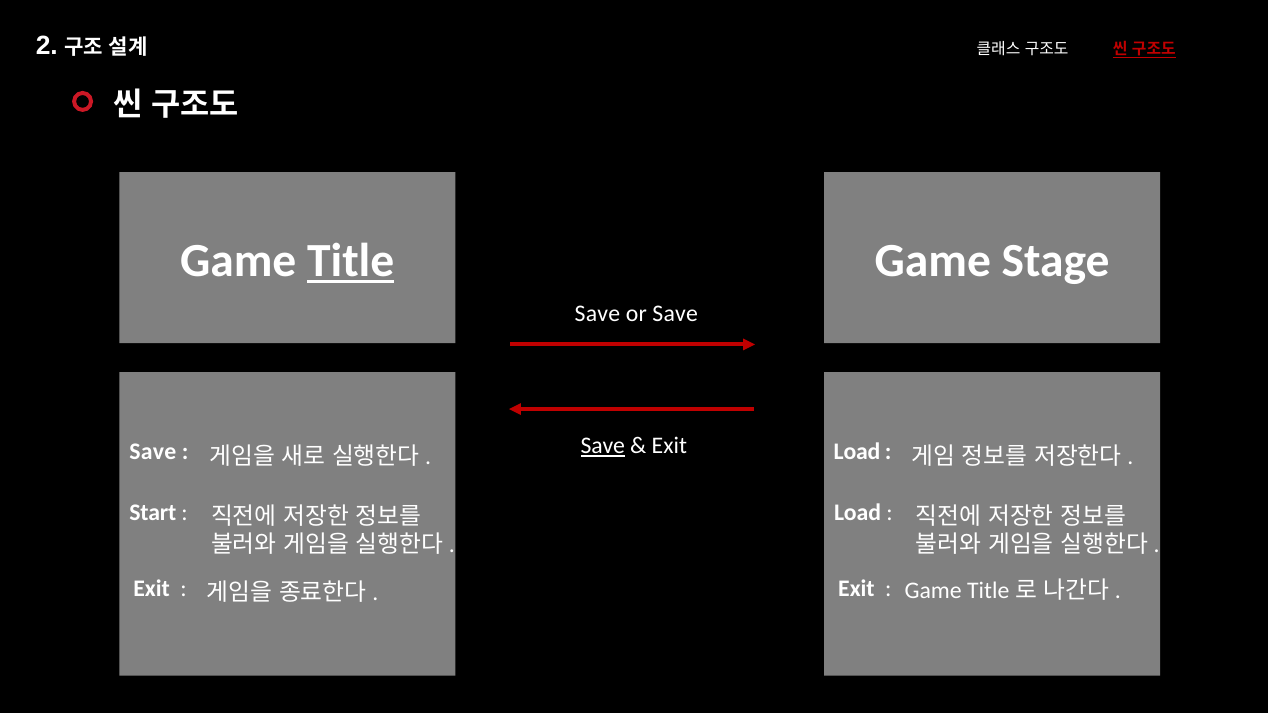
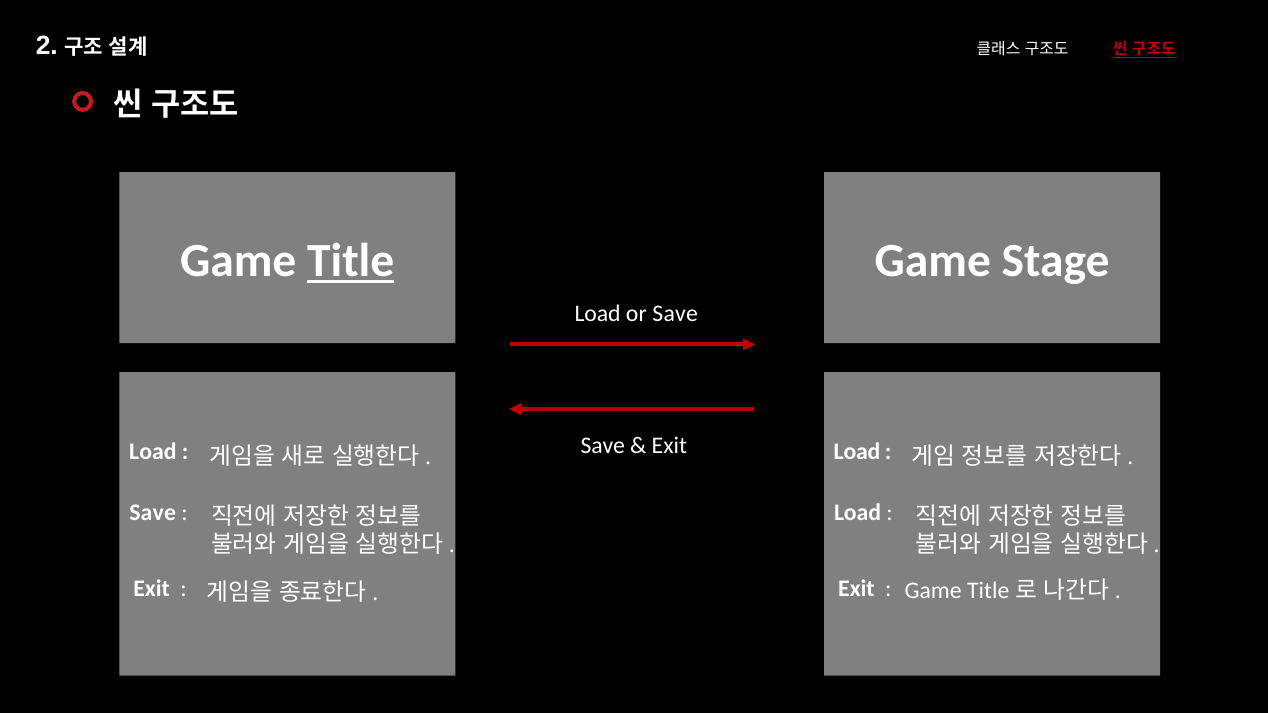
Save: Save -> Load (598, 313)
Save underline: present -> none (603, 446)
Save: Save -> Load (153, 452)
Start: Start -> Save (153, 513)
